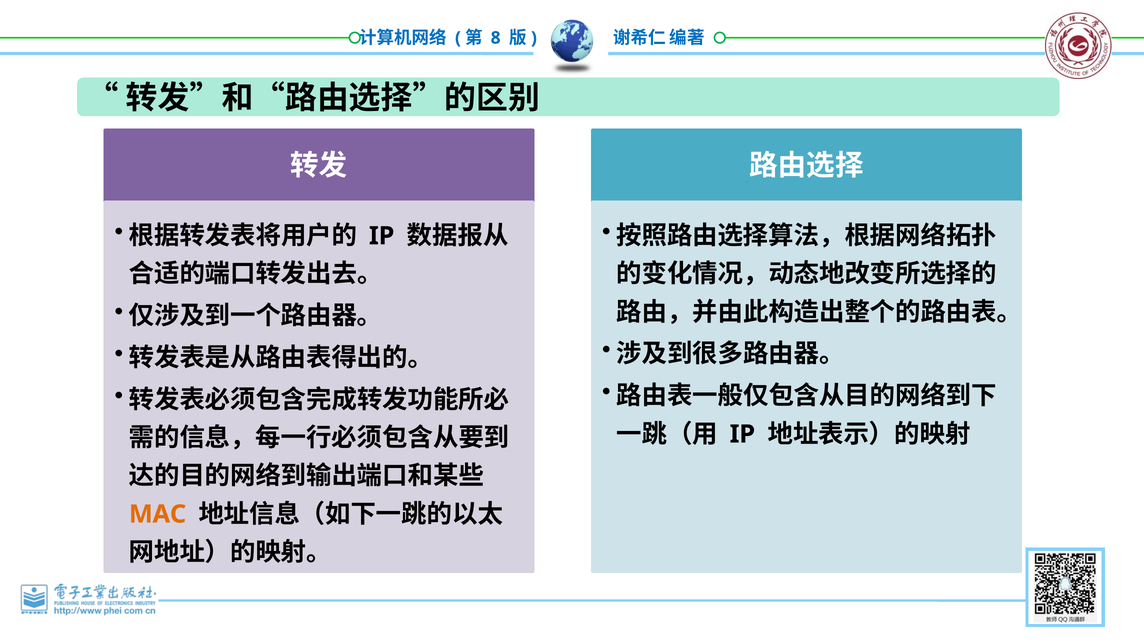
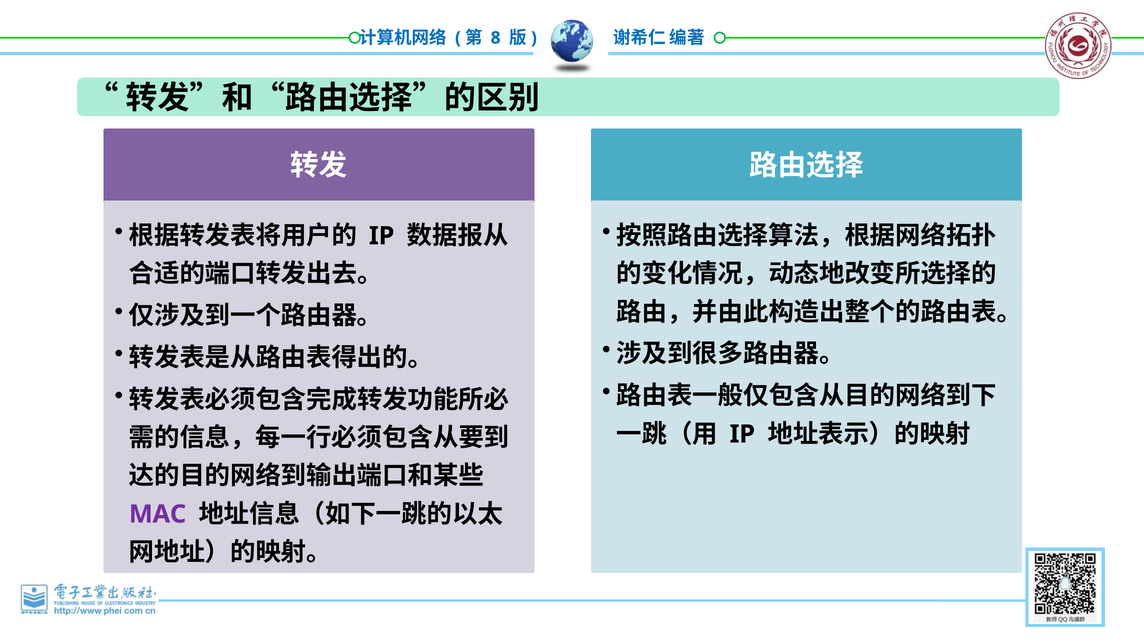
MAC colour: orange -> purple (158, 515)
